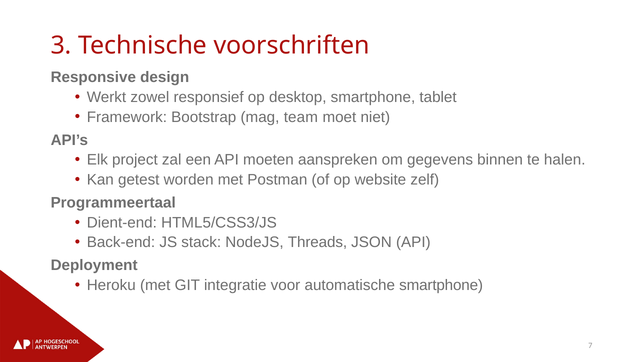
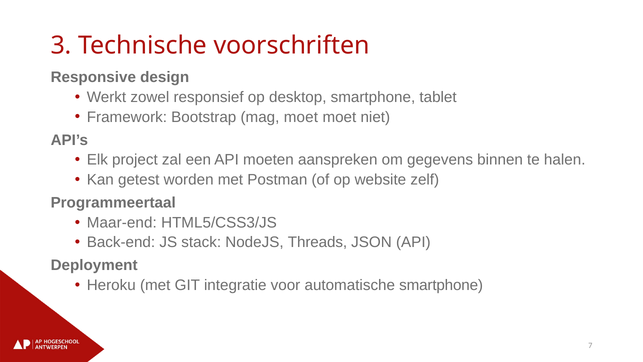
mag team: team -> moet (301, 117)
Dient-end: Dient-end -> Maar-end (122, 222)
